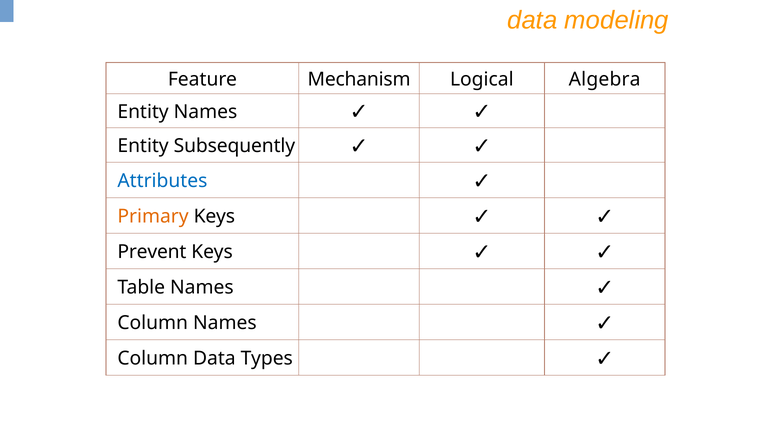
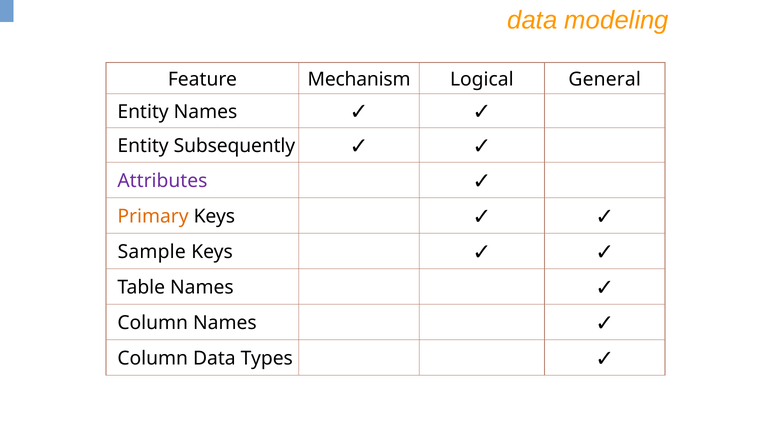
Algebra: Algebra -> General (605, 79)
Attributes colour: blue -> purple (162, 181)
Prevent: Prevent -> Sample (152, 252)
